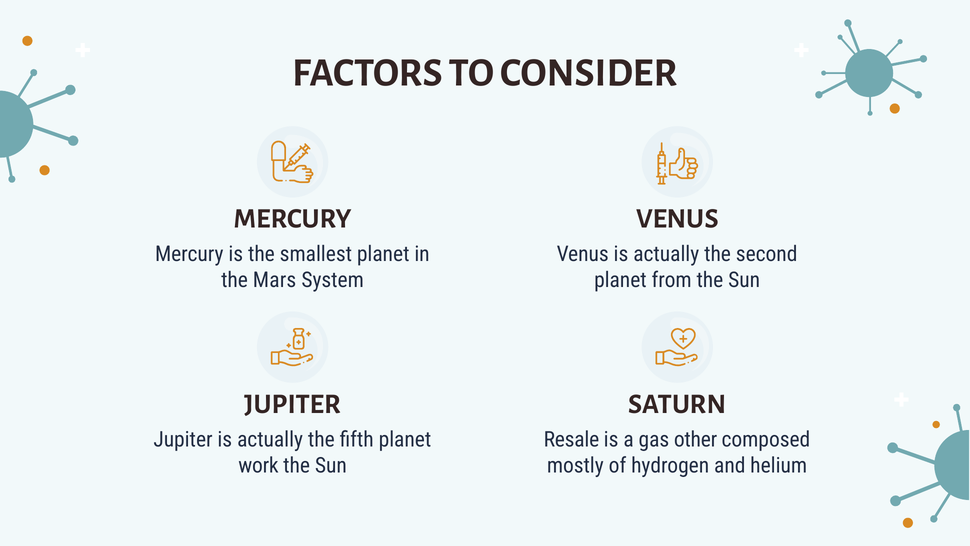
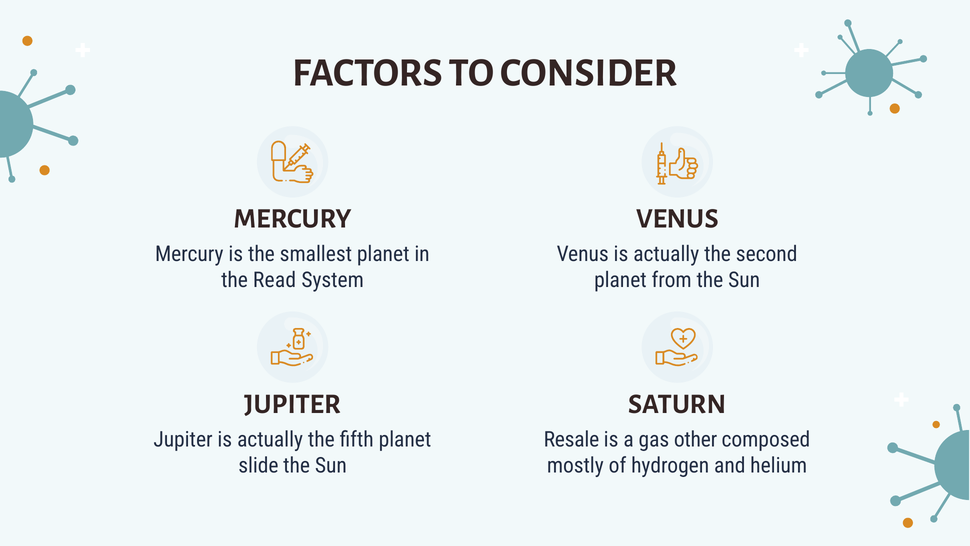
Mars: Mars -> Read (275, 280)
work: work -> slide (258, 465)
